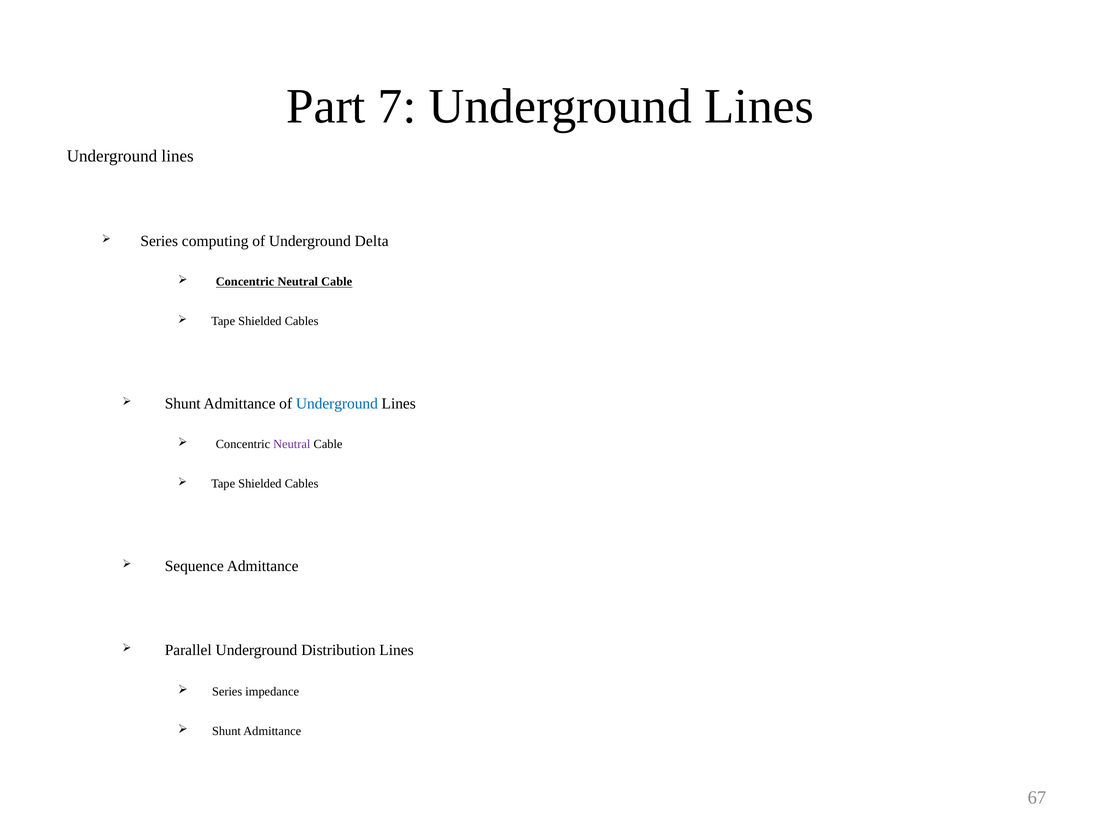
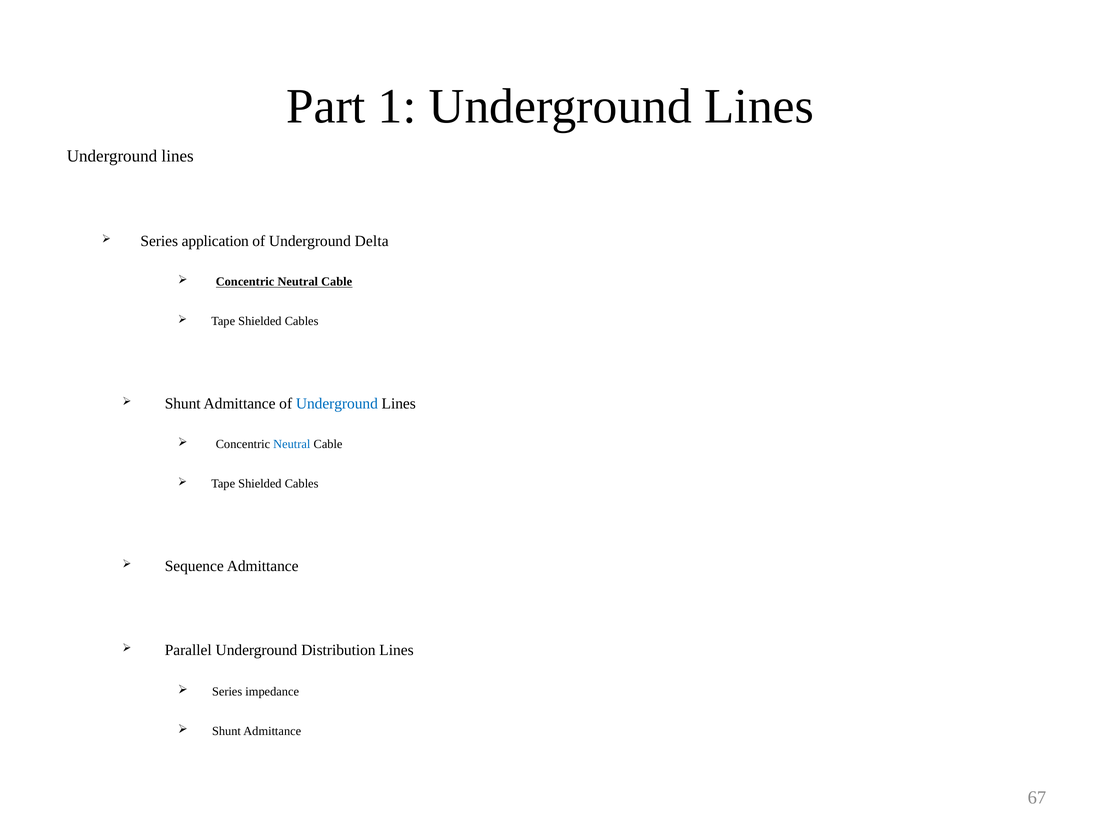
7: 7 -> 1 (397, 106)
computing: computing -> application (215, 241)
Neutral colour: purple -> blue (292, 444)
